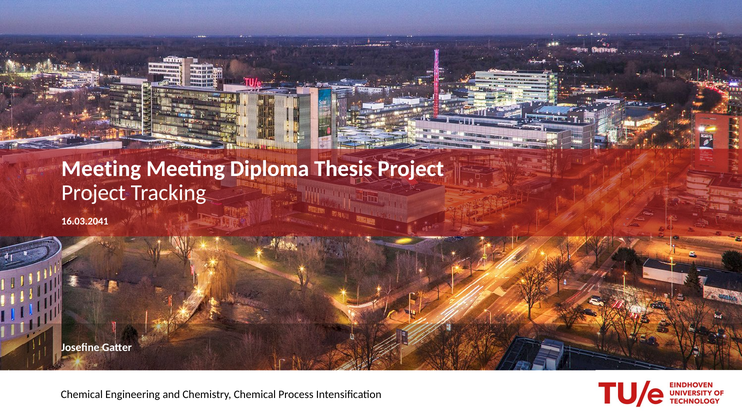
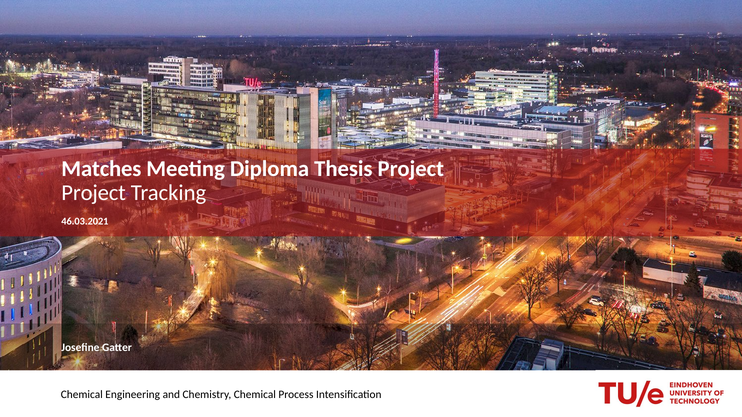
Meeting: Meeting -> Matches (101, 169)
16.03.2041: 16.03.2041 -> 46.03.2021 (85, 222)
